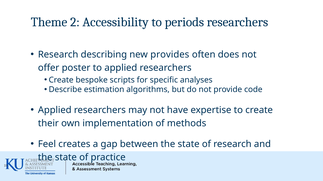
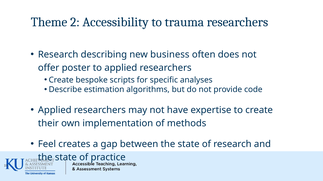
periods: periods -> trauma (184, 22)
provides: provides -> business (170, 55)
